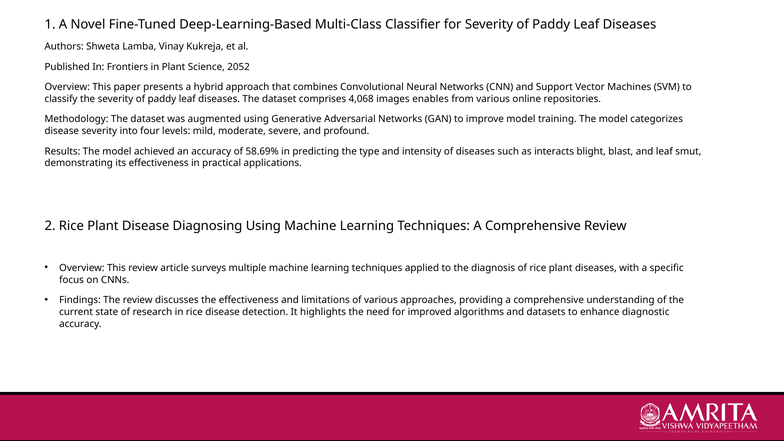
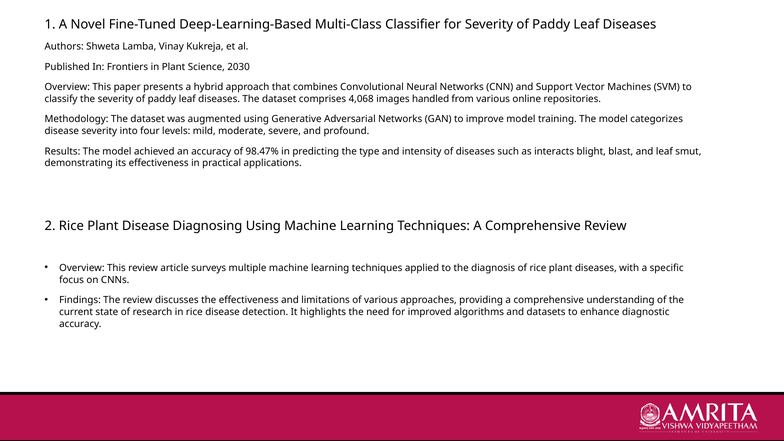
2052: 2052 -> 2030 (239, 67)
enables: enables -> handled (431, 99)
58.69%: 58.69% -> 98.47% (262, 151)
